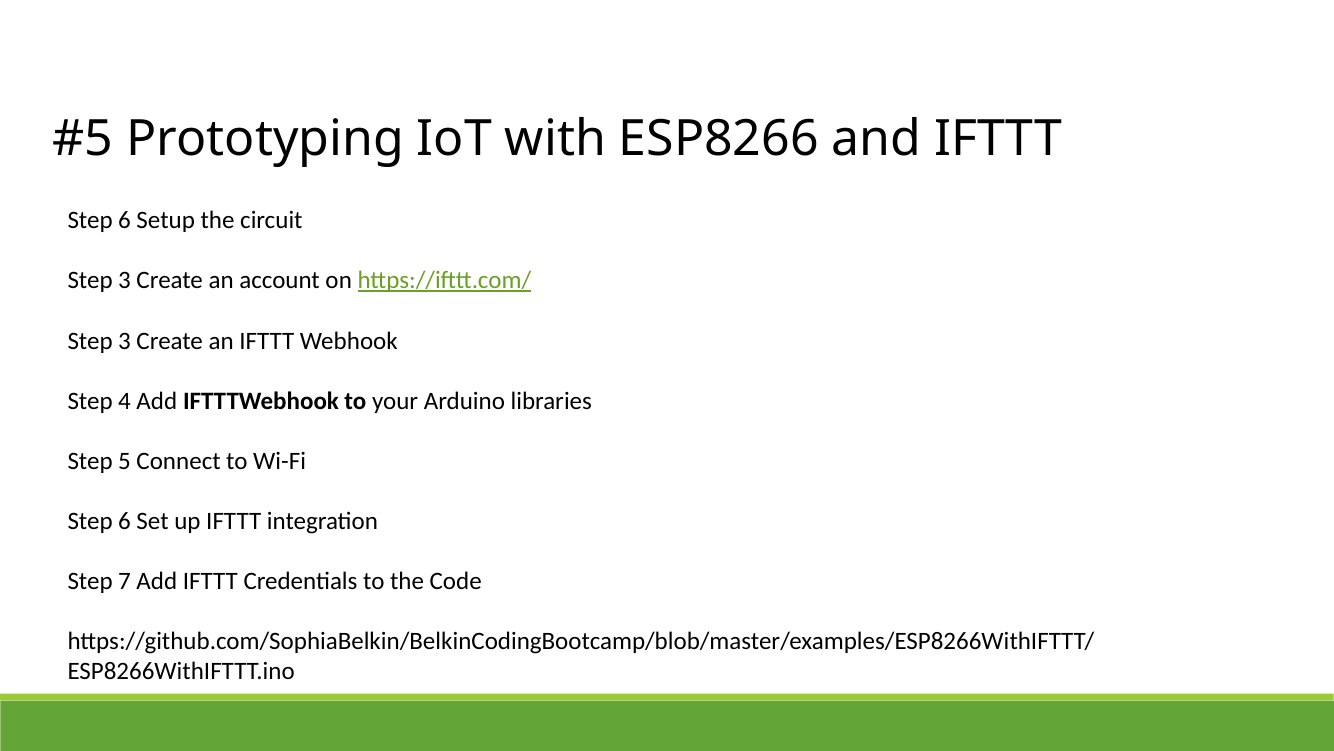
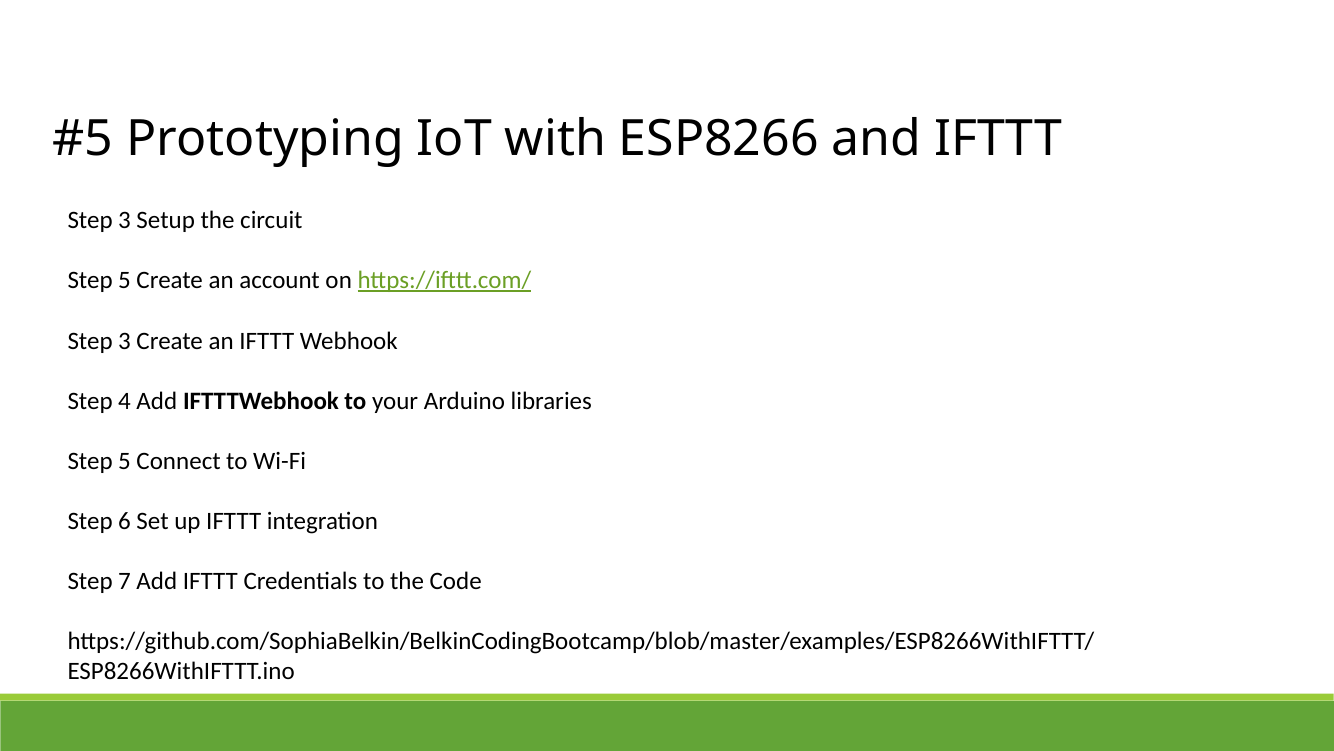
6: 6 -> 3 (125, 220)
3: 3 -> 5 (125, 280)
